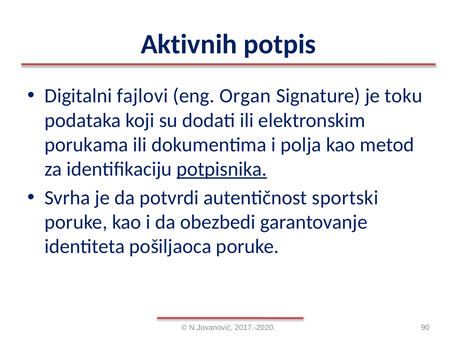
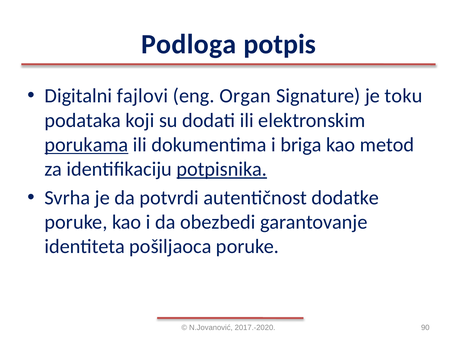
Aktivnih: Aktivnih -> Podloga (189, 44)
porukama underline: none -> present (86, 145)
polja: polja -> briga (301, 145)
sportski: sportski -> dodatke (345, 198)
